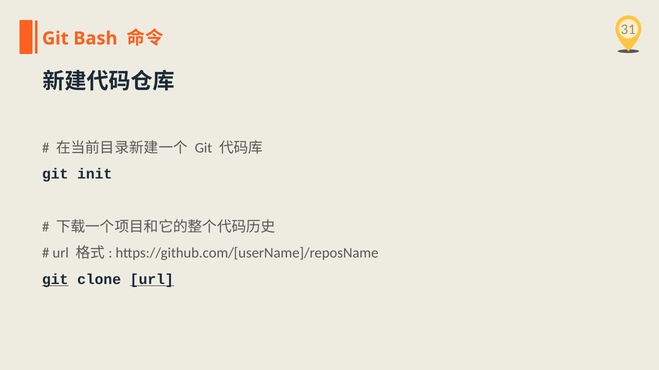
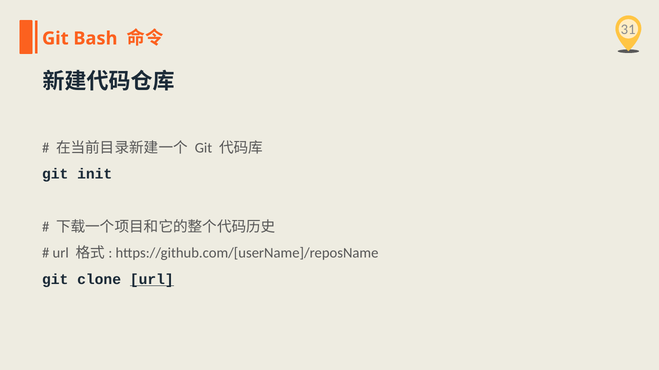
git underline: present -> none (55, 280)
